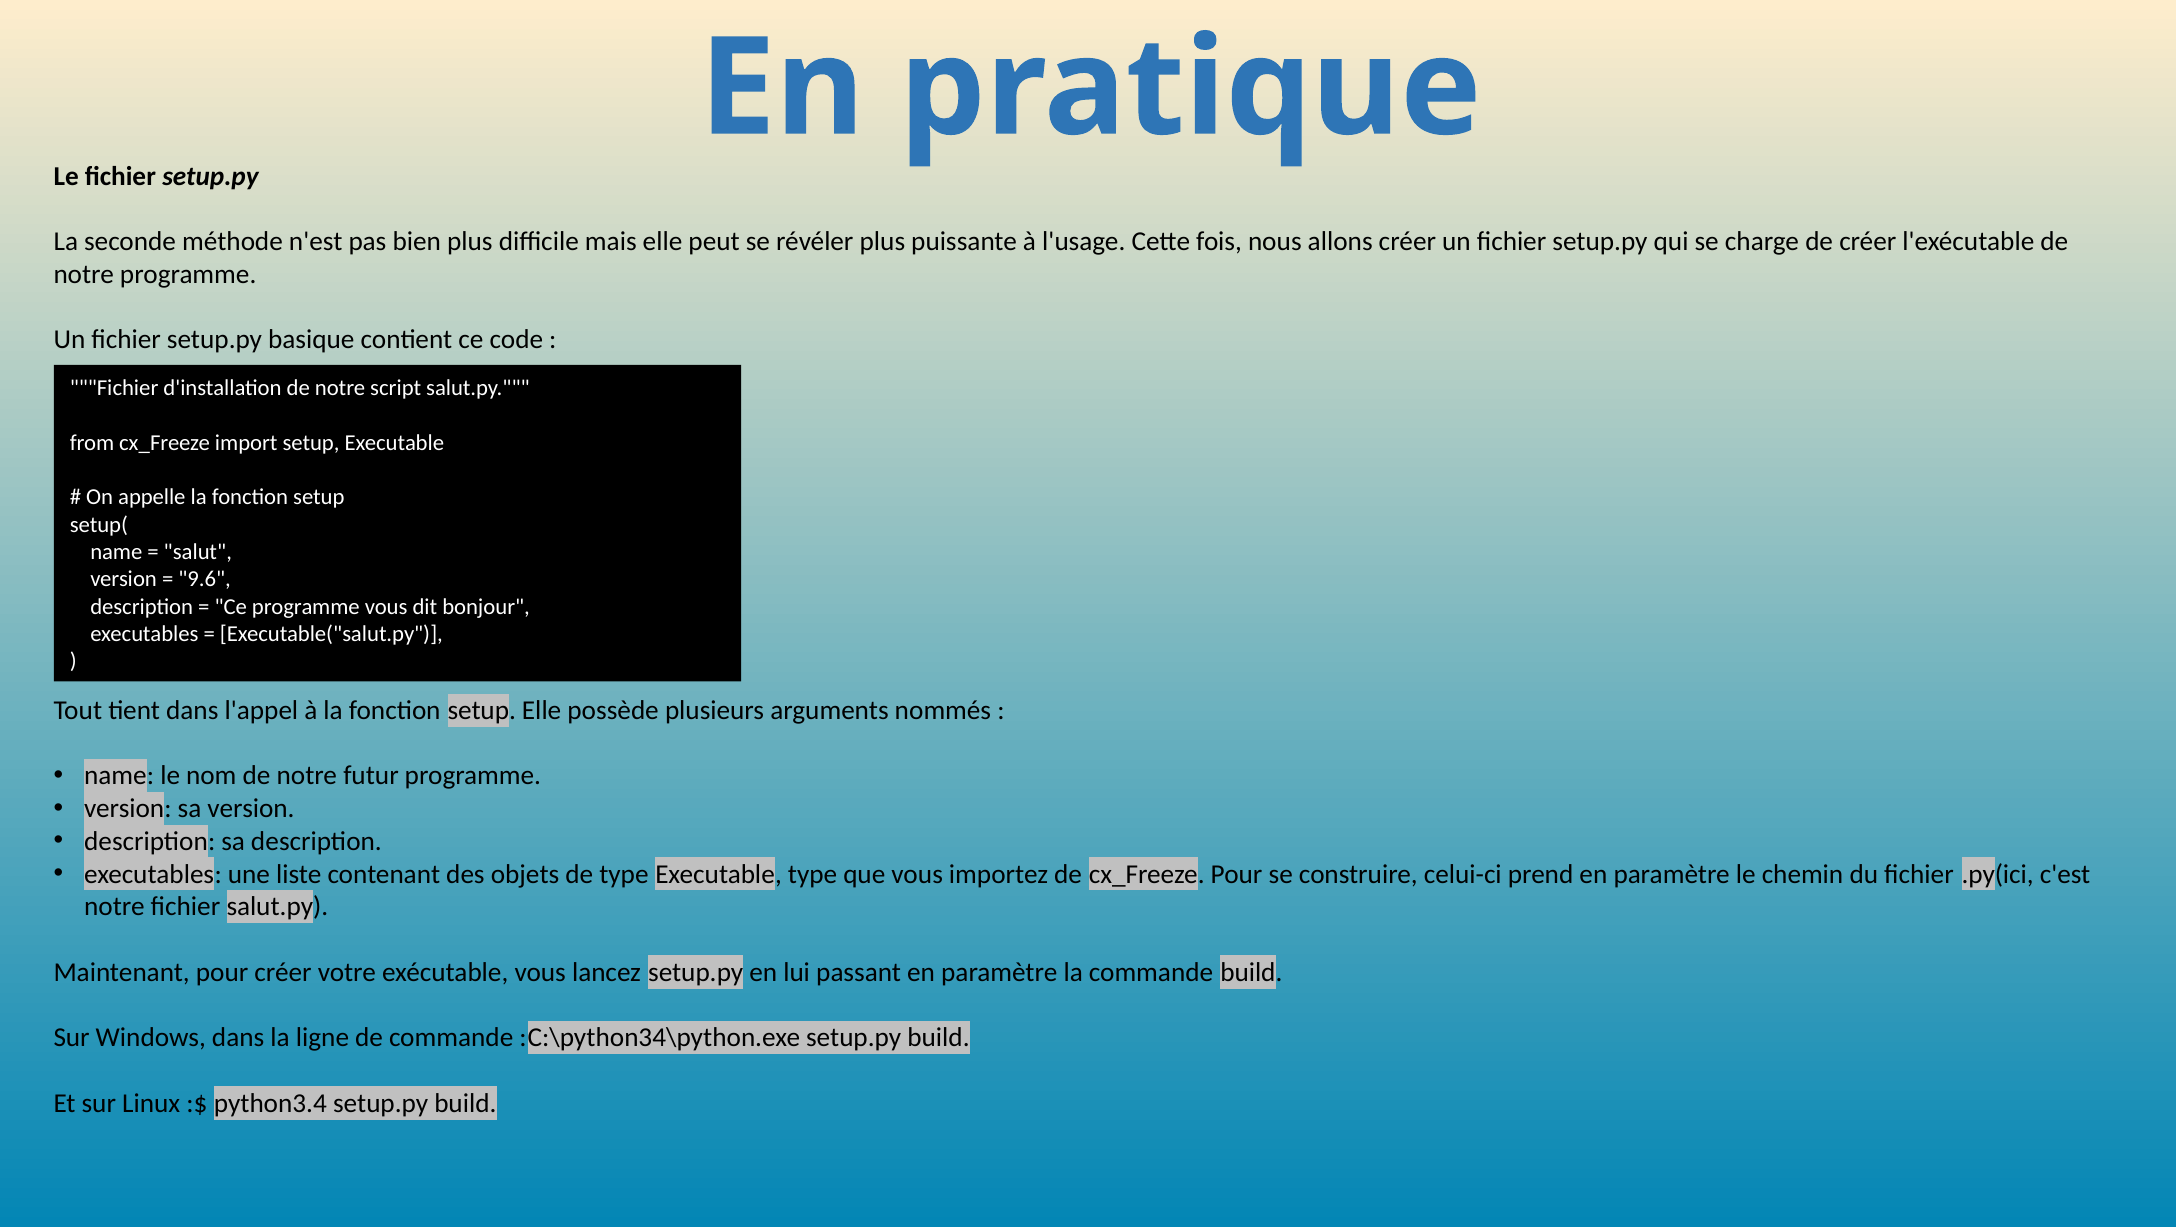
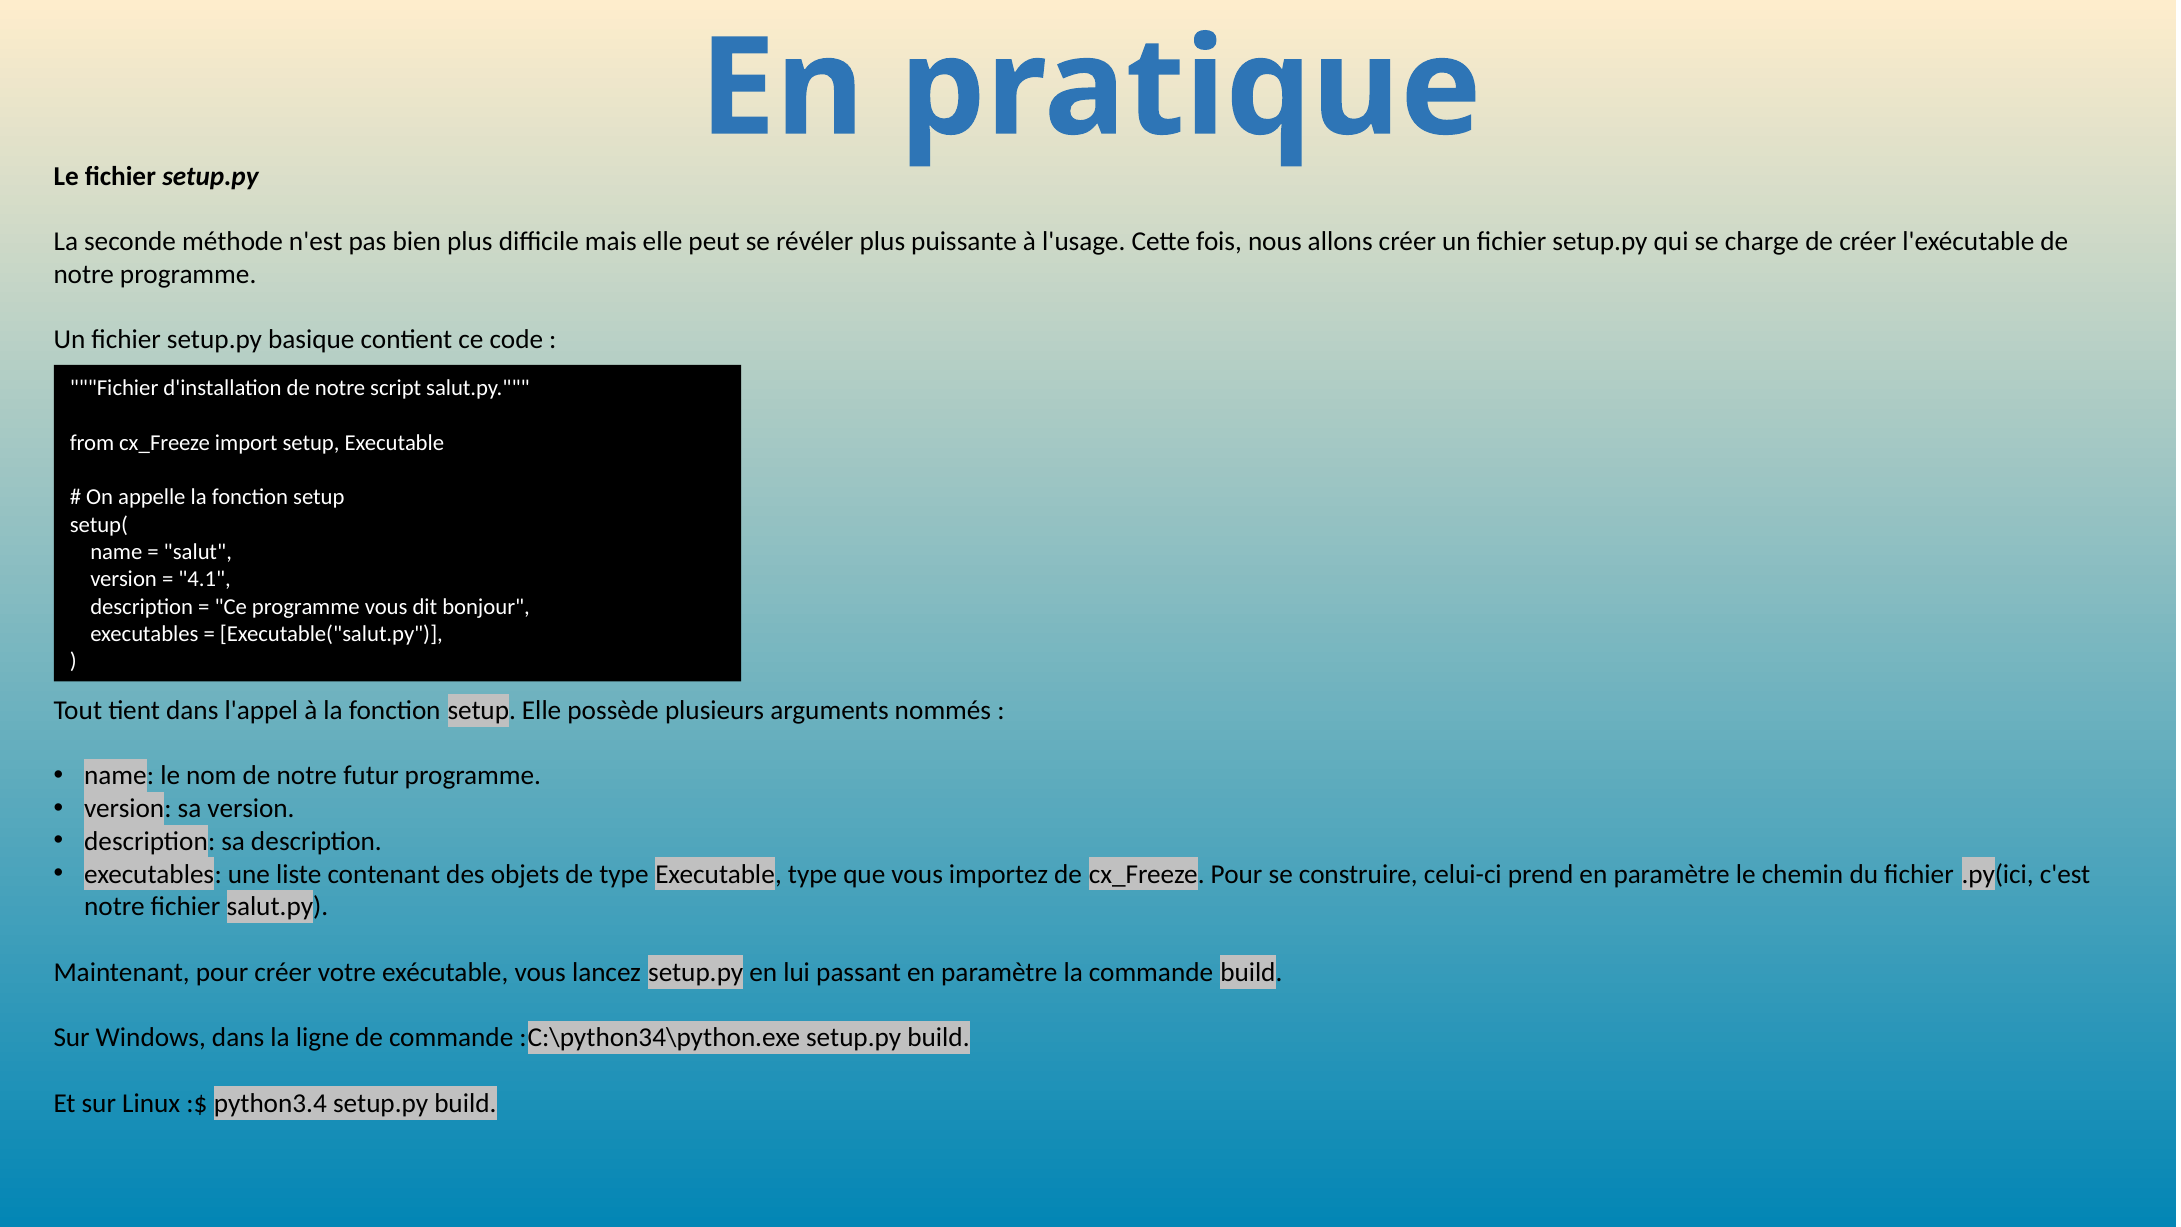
9.6: 9.6 -> 4.1 (205, 579)
